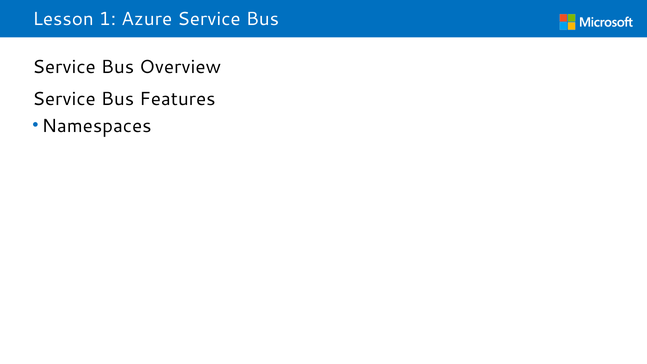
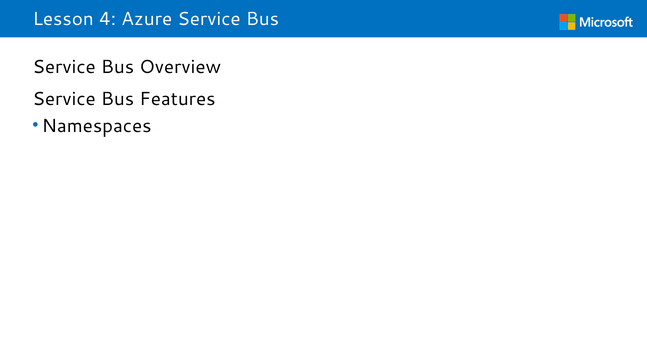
1: 1 -> 4 (107, 19)
